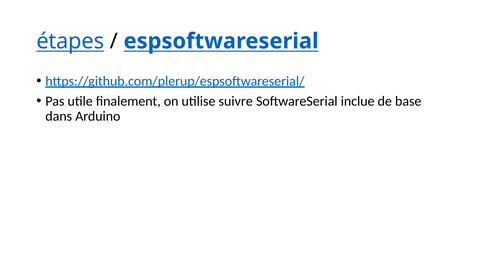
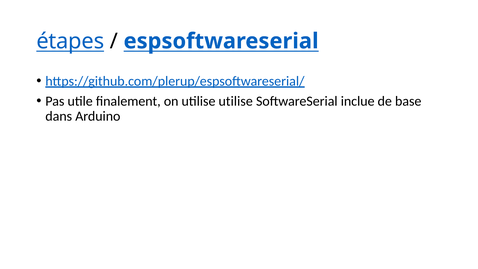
utilise suivre: suivre -> utilise (236, 101)
